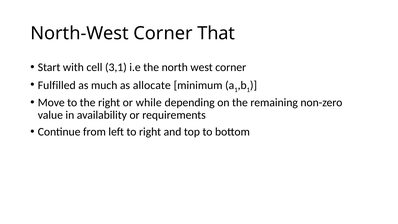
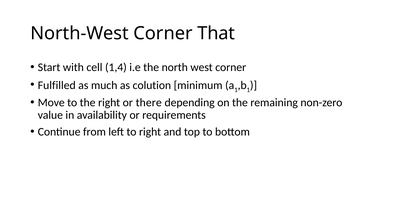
3,1: 3,1 -> 1,4 (116, 67)
allocate: allocate -> colution (152, 85)
while: while -> there (149, 102)
